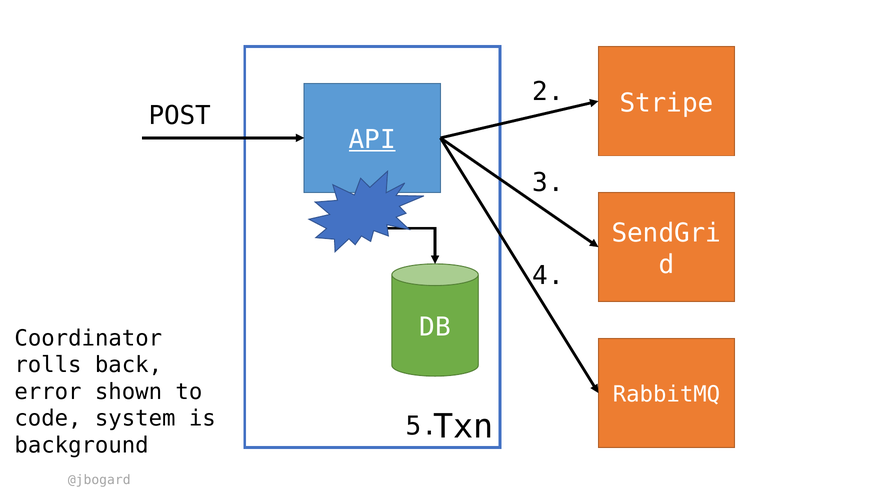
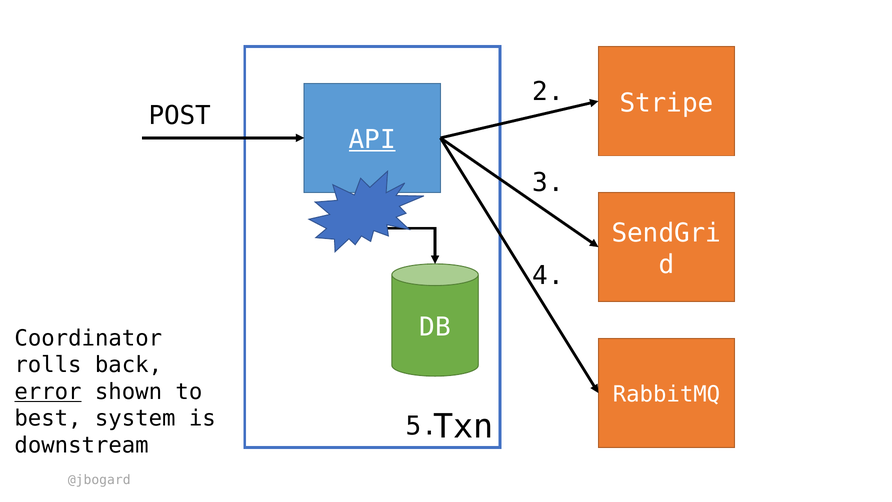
error underline: none -> present (48, 392)
code: code -> best (48, 418)
background: background -> downstream (82, 445)
